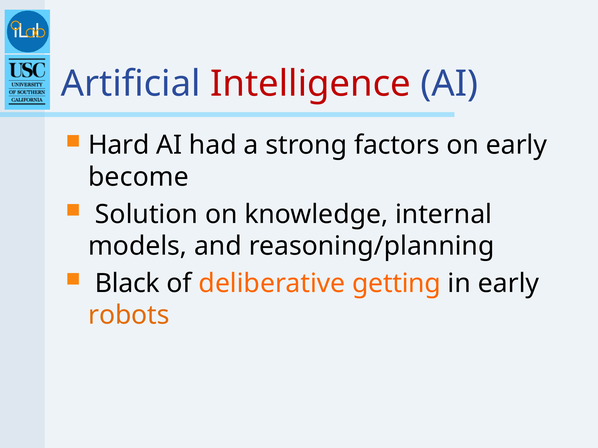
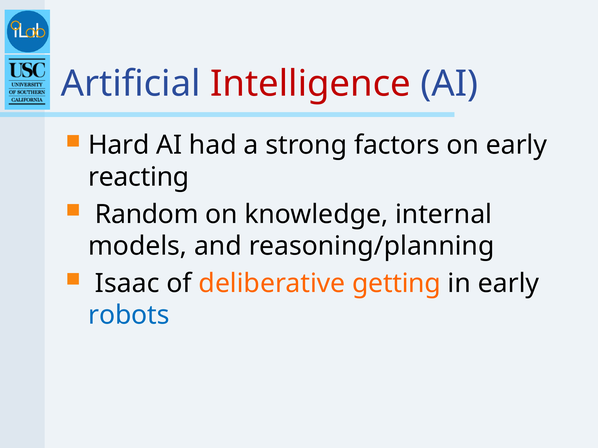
become: become -> reacting (139, 177)
Solution: Solution -> Random (147, 215)
Black: Black -> Isaac (127, 284)
robots colour: orange -> blue (129, 316)
